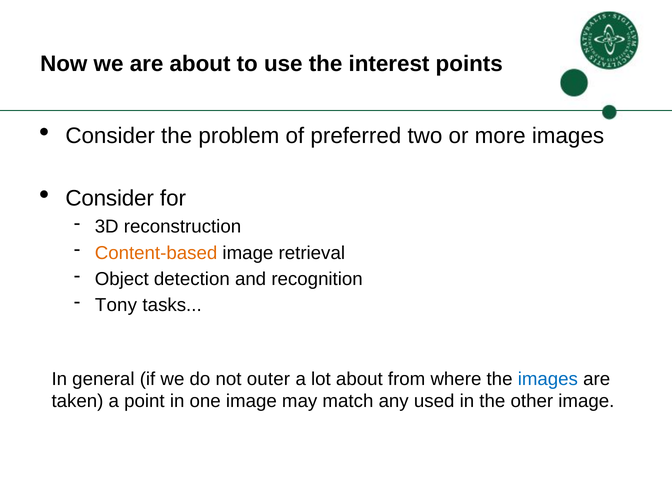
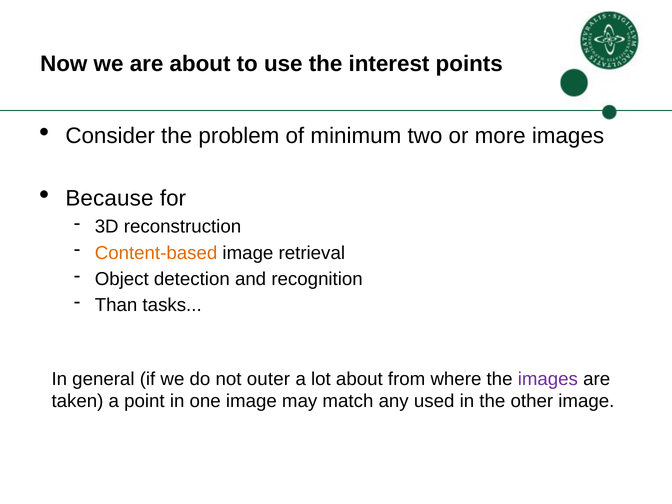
preferred: preferred -> minimum (356, 136)
Consider: Consider -> Because (109, 199)
Tony: Tony -> Than (116, 305)
images colour: blue -> purple (548, 379)
